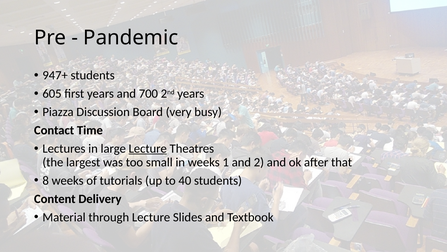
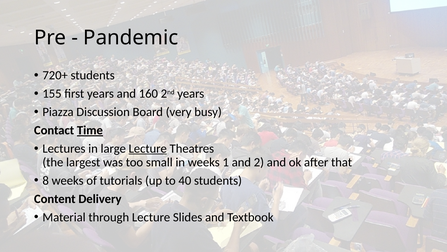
947+: 947+ -> 720+ (55, 75)
605: 605 -> 155 (52, 94)
700: 700 -> 160 (148, 94)
Time underline: none -> present (90, 130)
